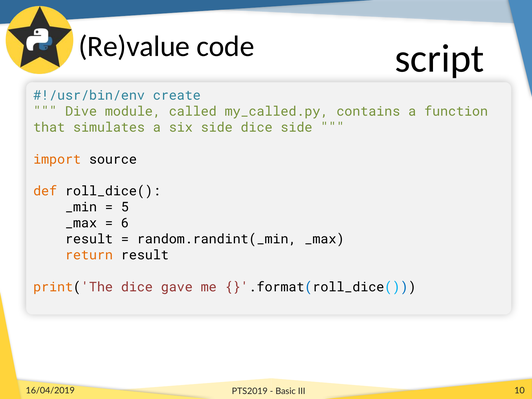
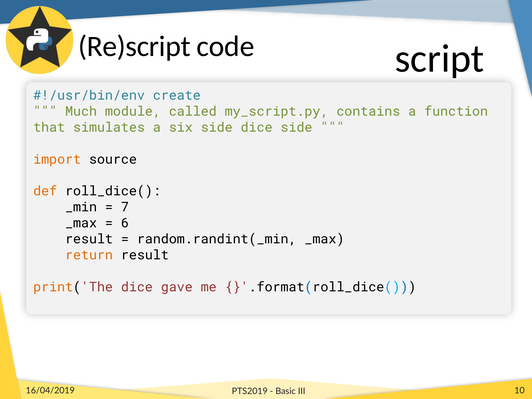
Re)value: Re)value -> Re)script (134, 47)
Dive: Dive -> Much (81, 111)
my_called.py: my_called.py -> my_script.py (277, 111)
5: 5 -> 7 (125, 207)
